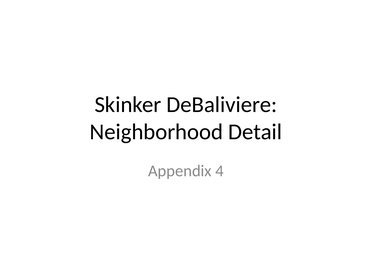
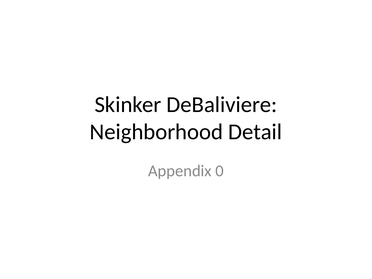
4: 4 -> 0 (220, 171)
